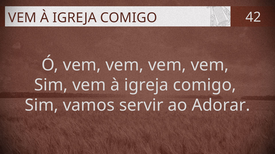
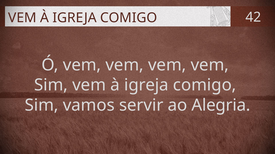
Adorar: Adorar -> Alegria (221, 106)
